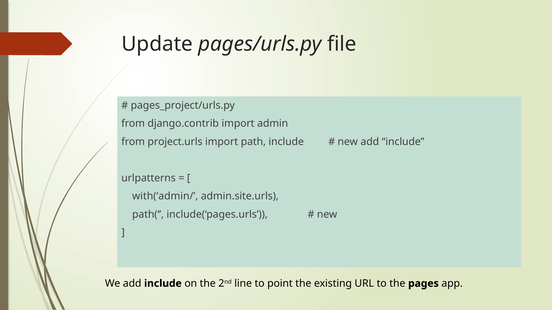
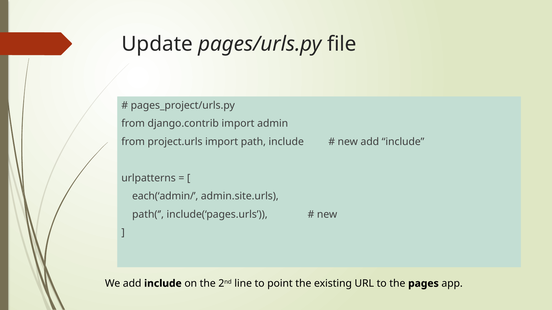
with(‘admin/: with(‘admin/ -> each(‘admin/ (165, 196)
